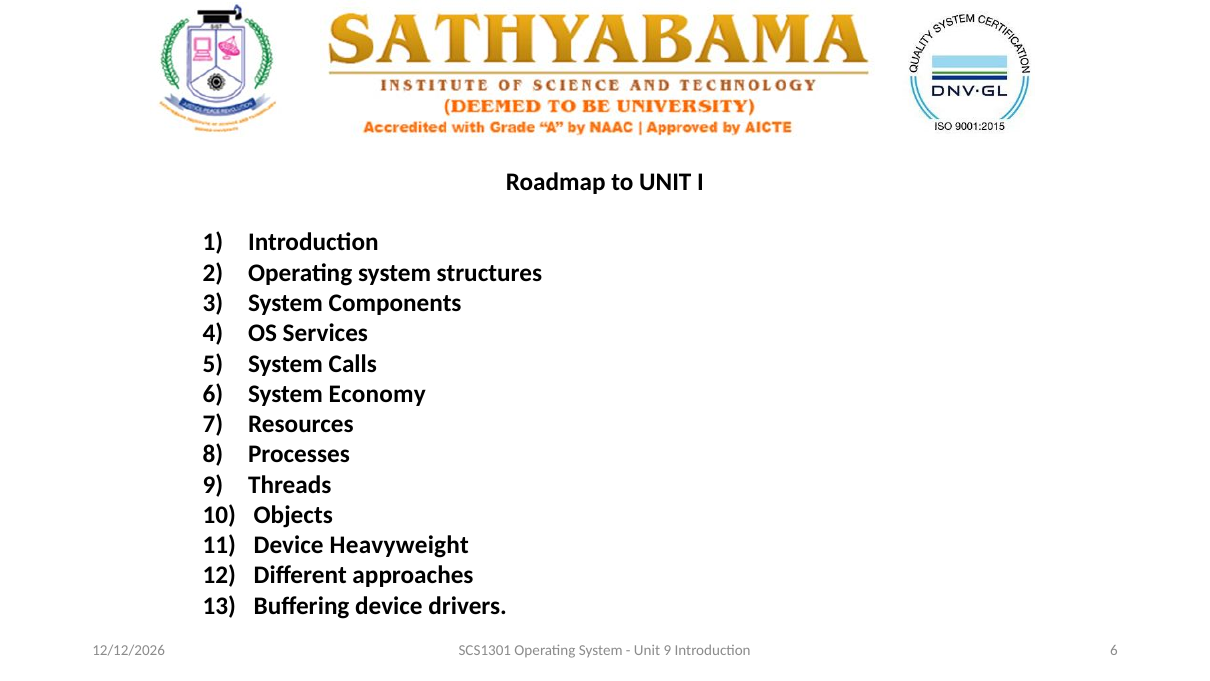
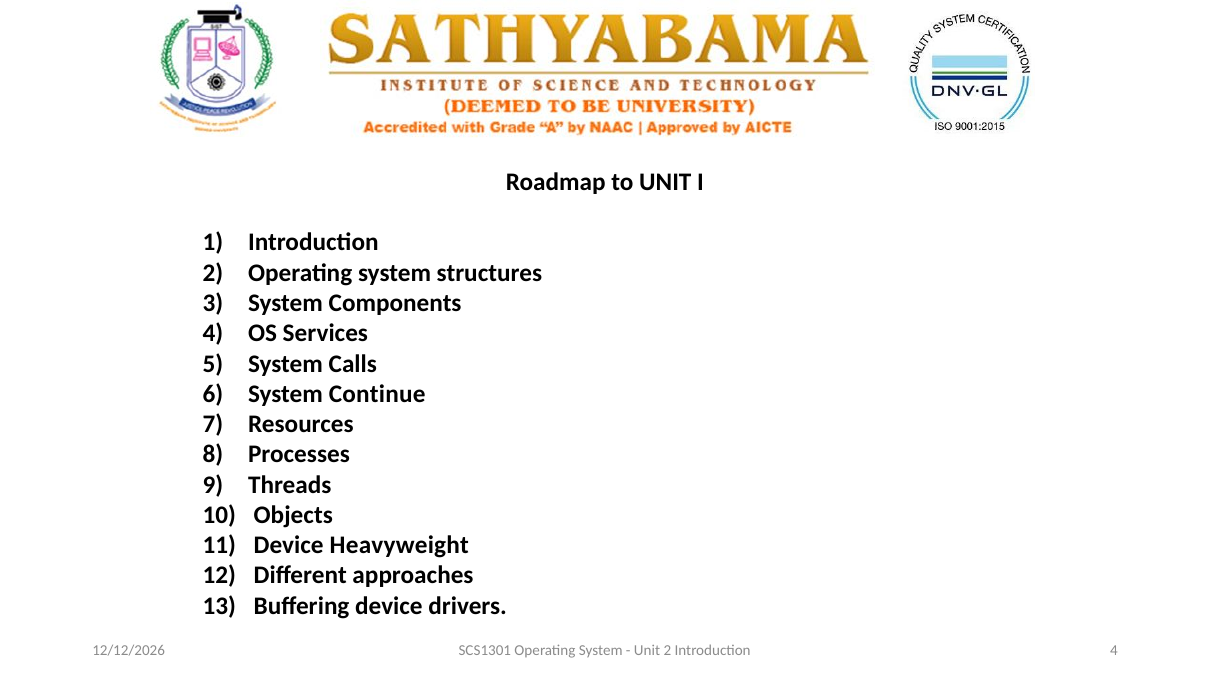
Economy: Economy -> Continue (377, 394)
Unit 9: 9 -> 2 (667, 650)
Introduction 6: 6 -> 4 (1114, 650)
